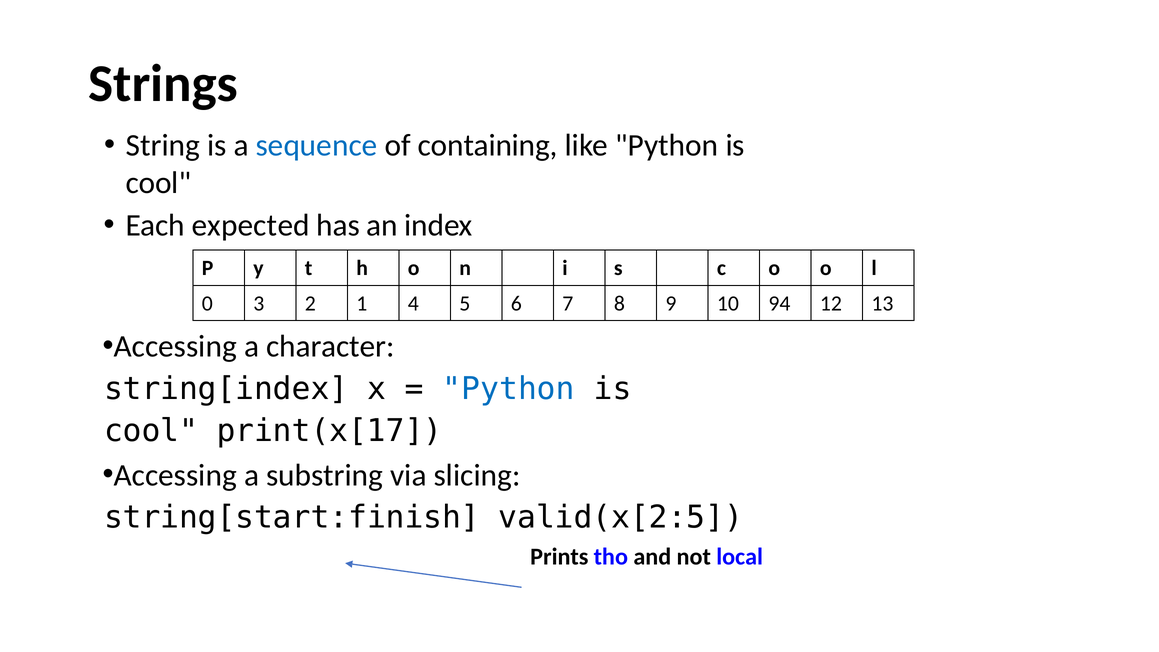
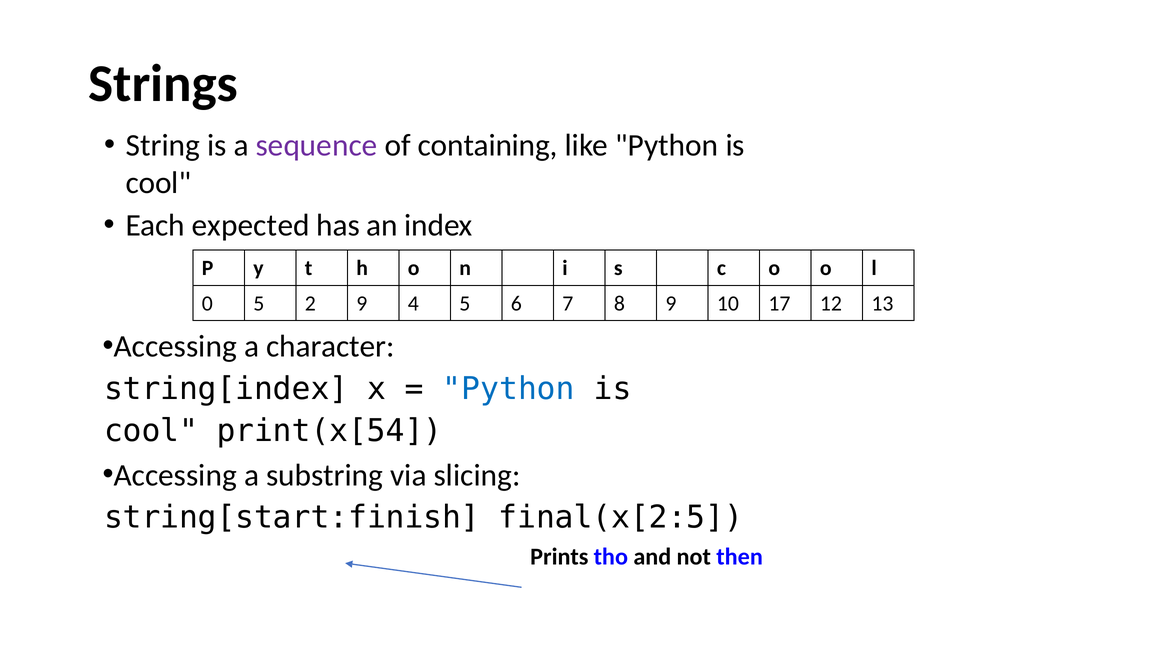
sequence colour: blue -> purple (317, 145)
0 3: 3 -> 5 (259, 303)
2 1: 1 -> 9 (362, 303)
94: 94 -> 17 (779, 303)
print(x[17: print(x[17 -> print(x[54 (329, 431)
valid(x[2:5: valid(x[2:5 -> final(x[2:5 (621, 517)
local: local -> then (740, 557)
